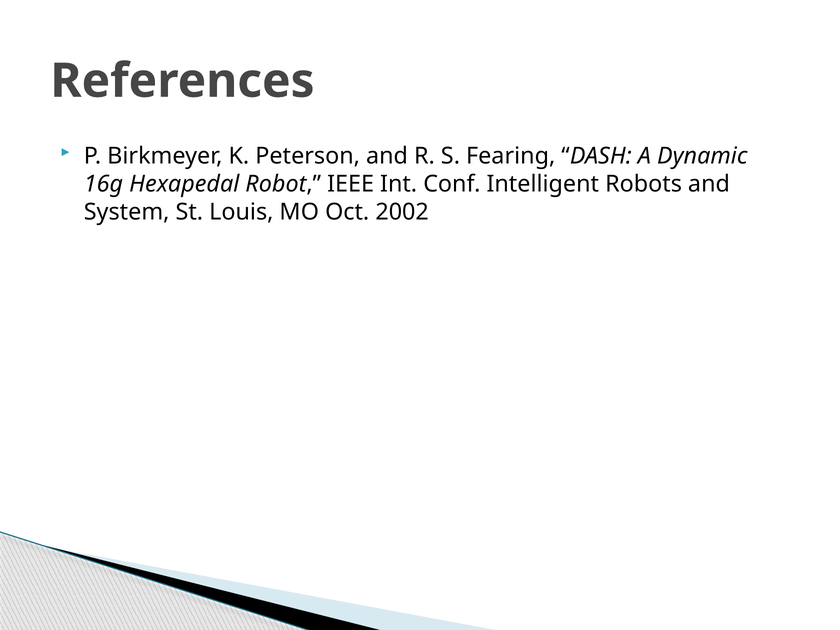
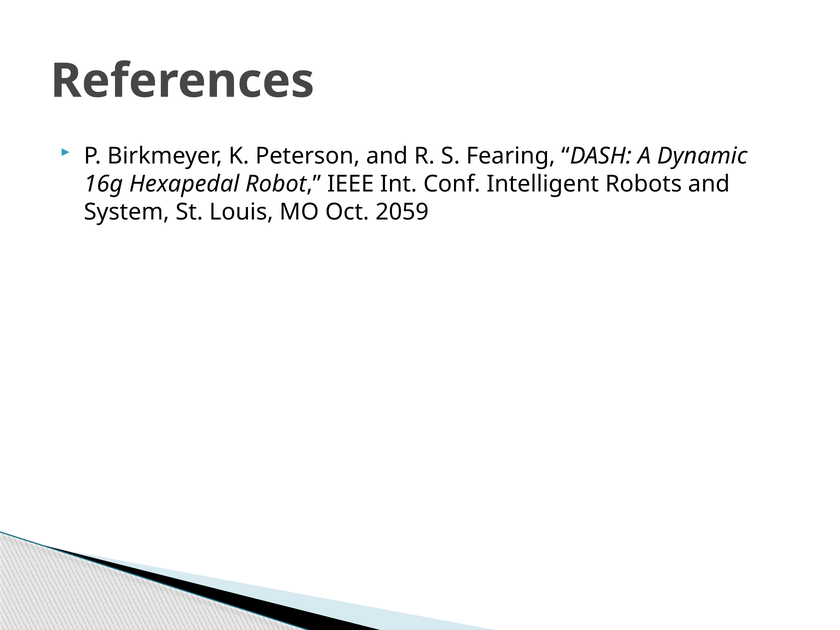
2002: 2002 -> 2059 (402, 212)
